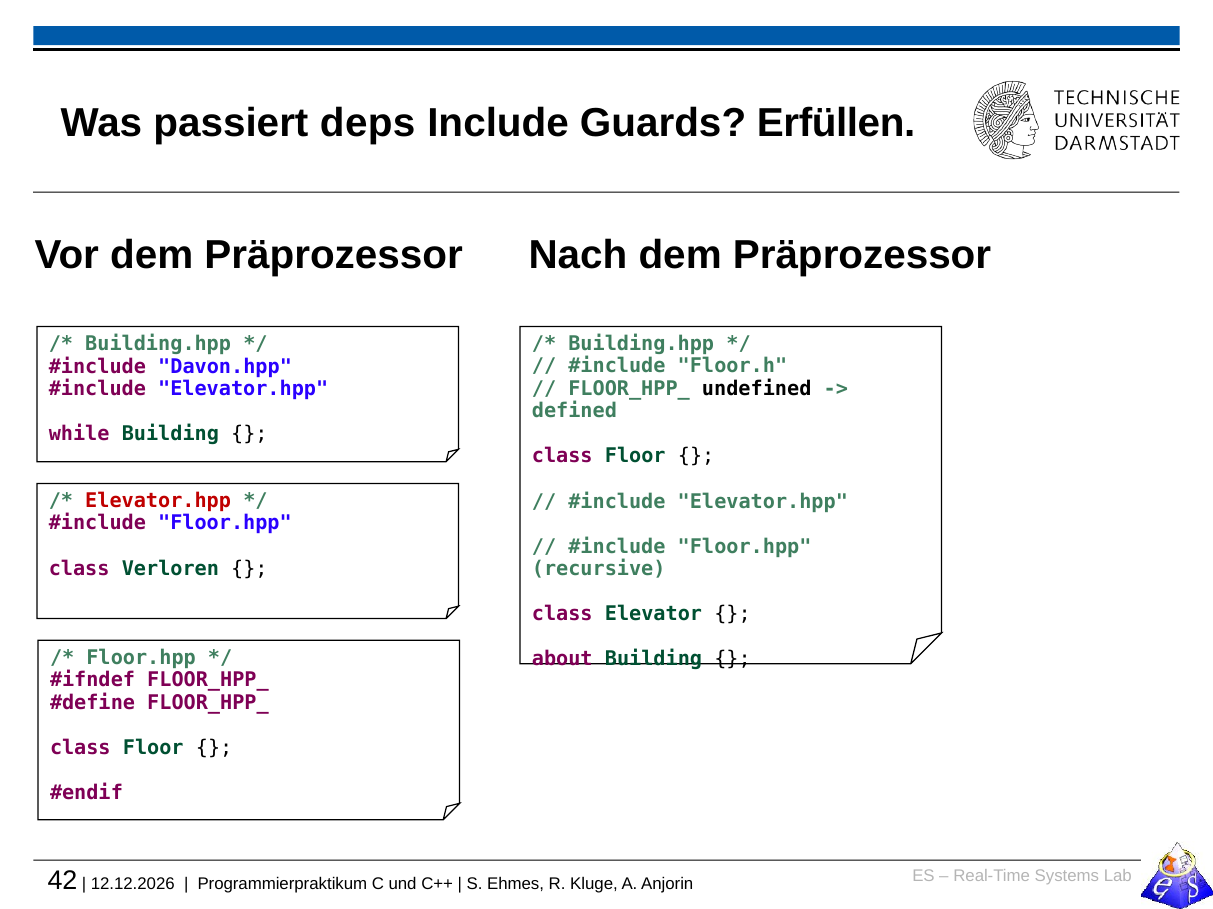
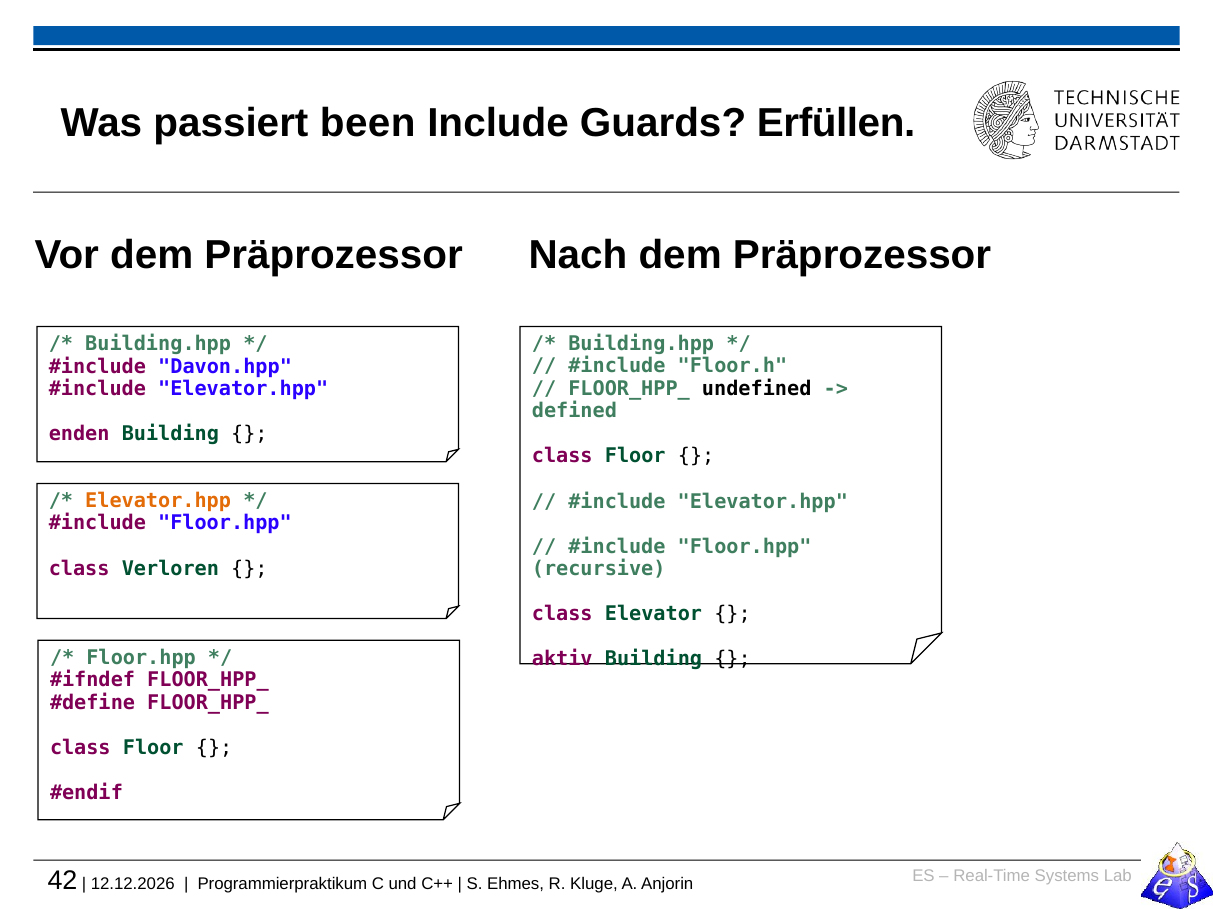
deps: deps -> been (368, 123)
while: while -> enden (79, 434)
Elevator.hpp colour: red -> orange (158, 501)
about: about -> aktiv (562, 660)
